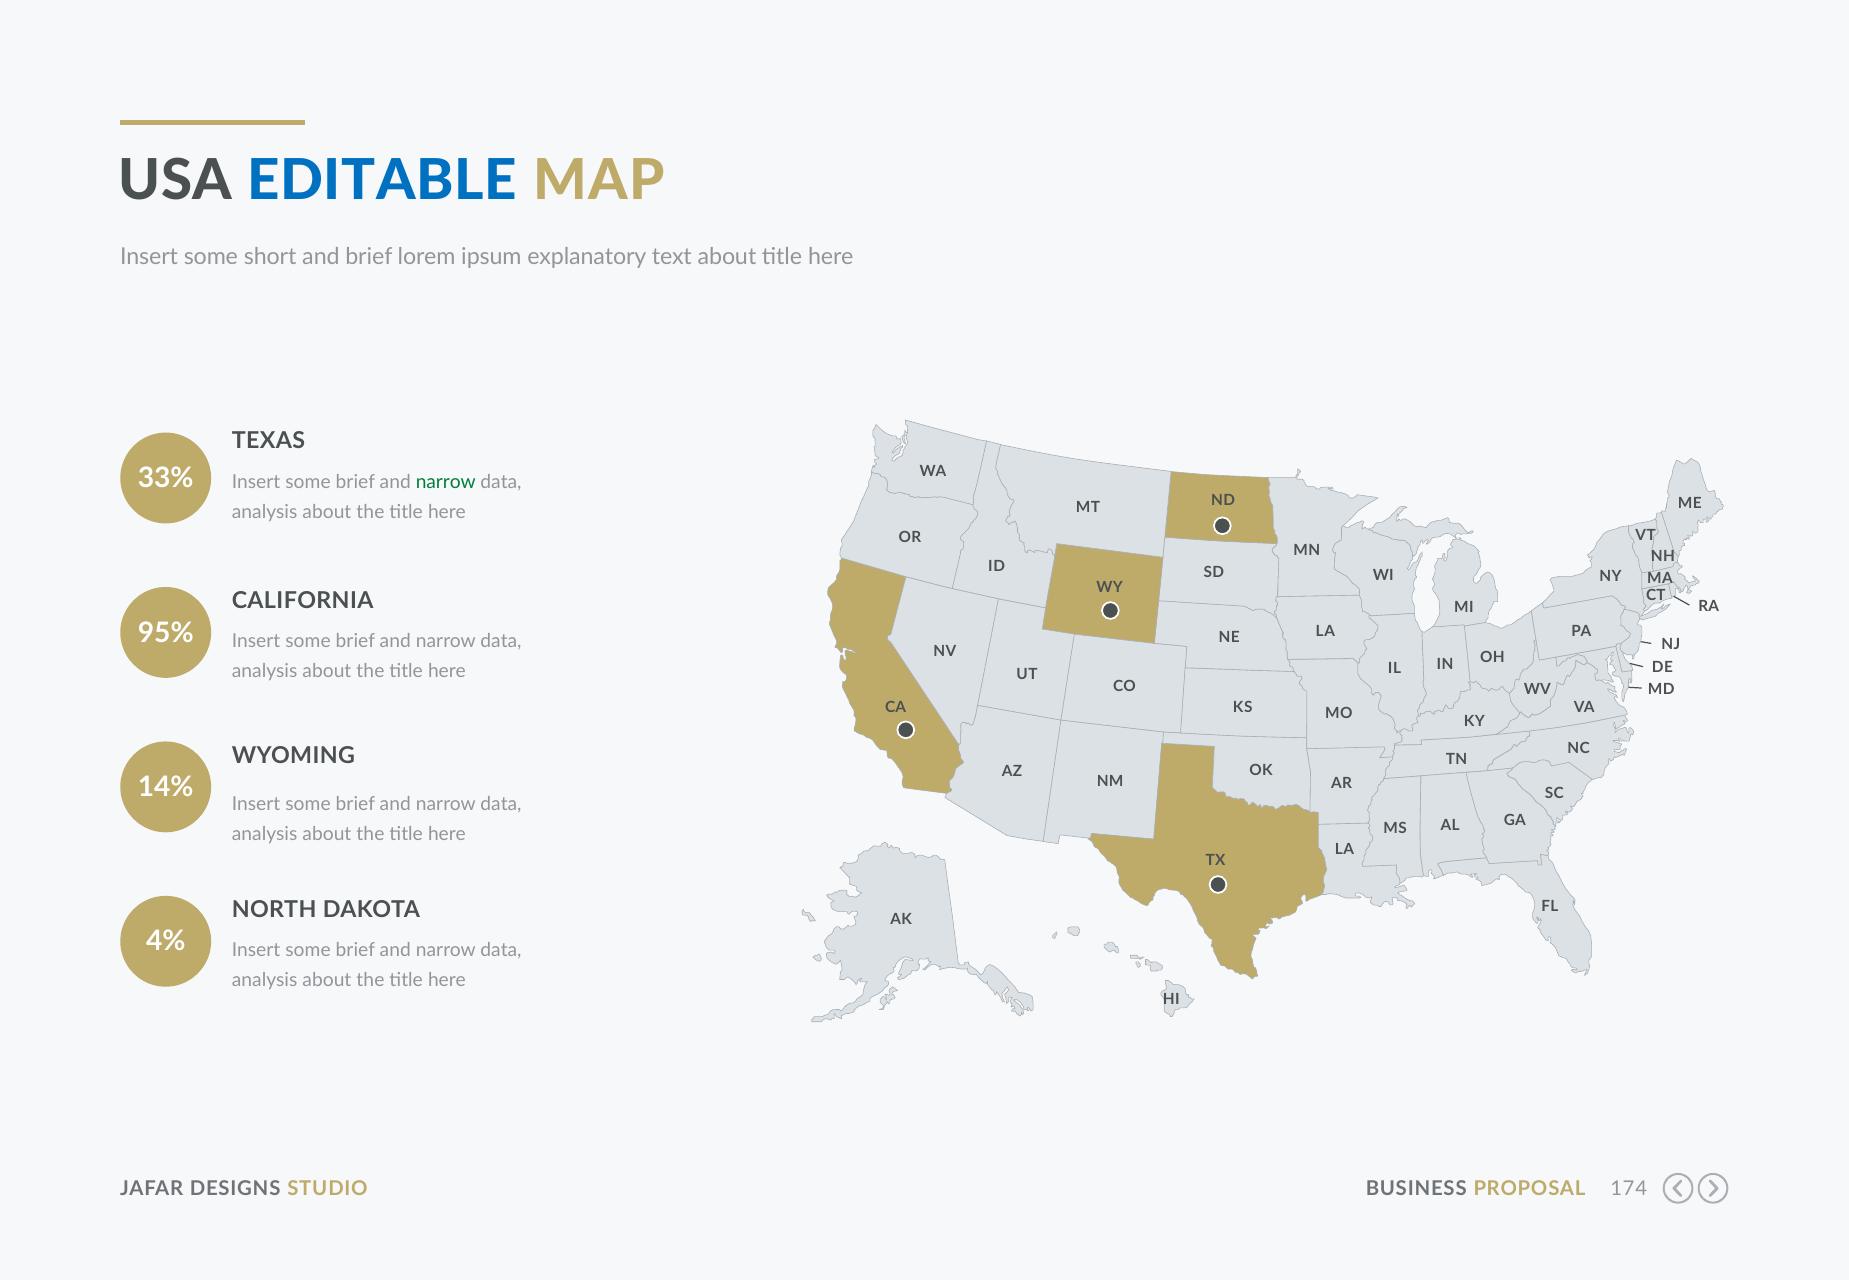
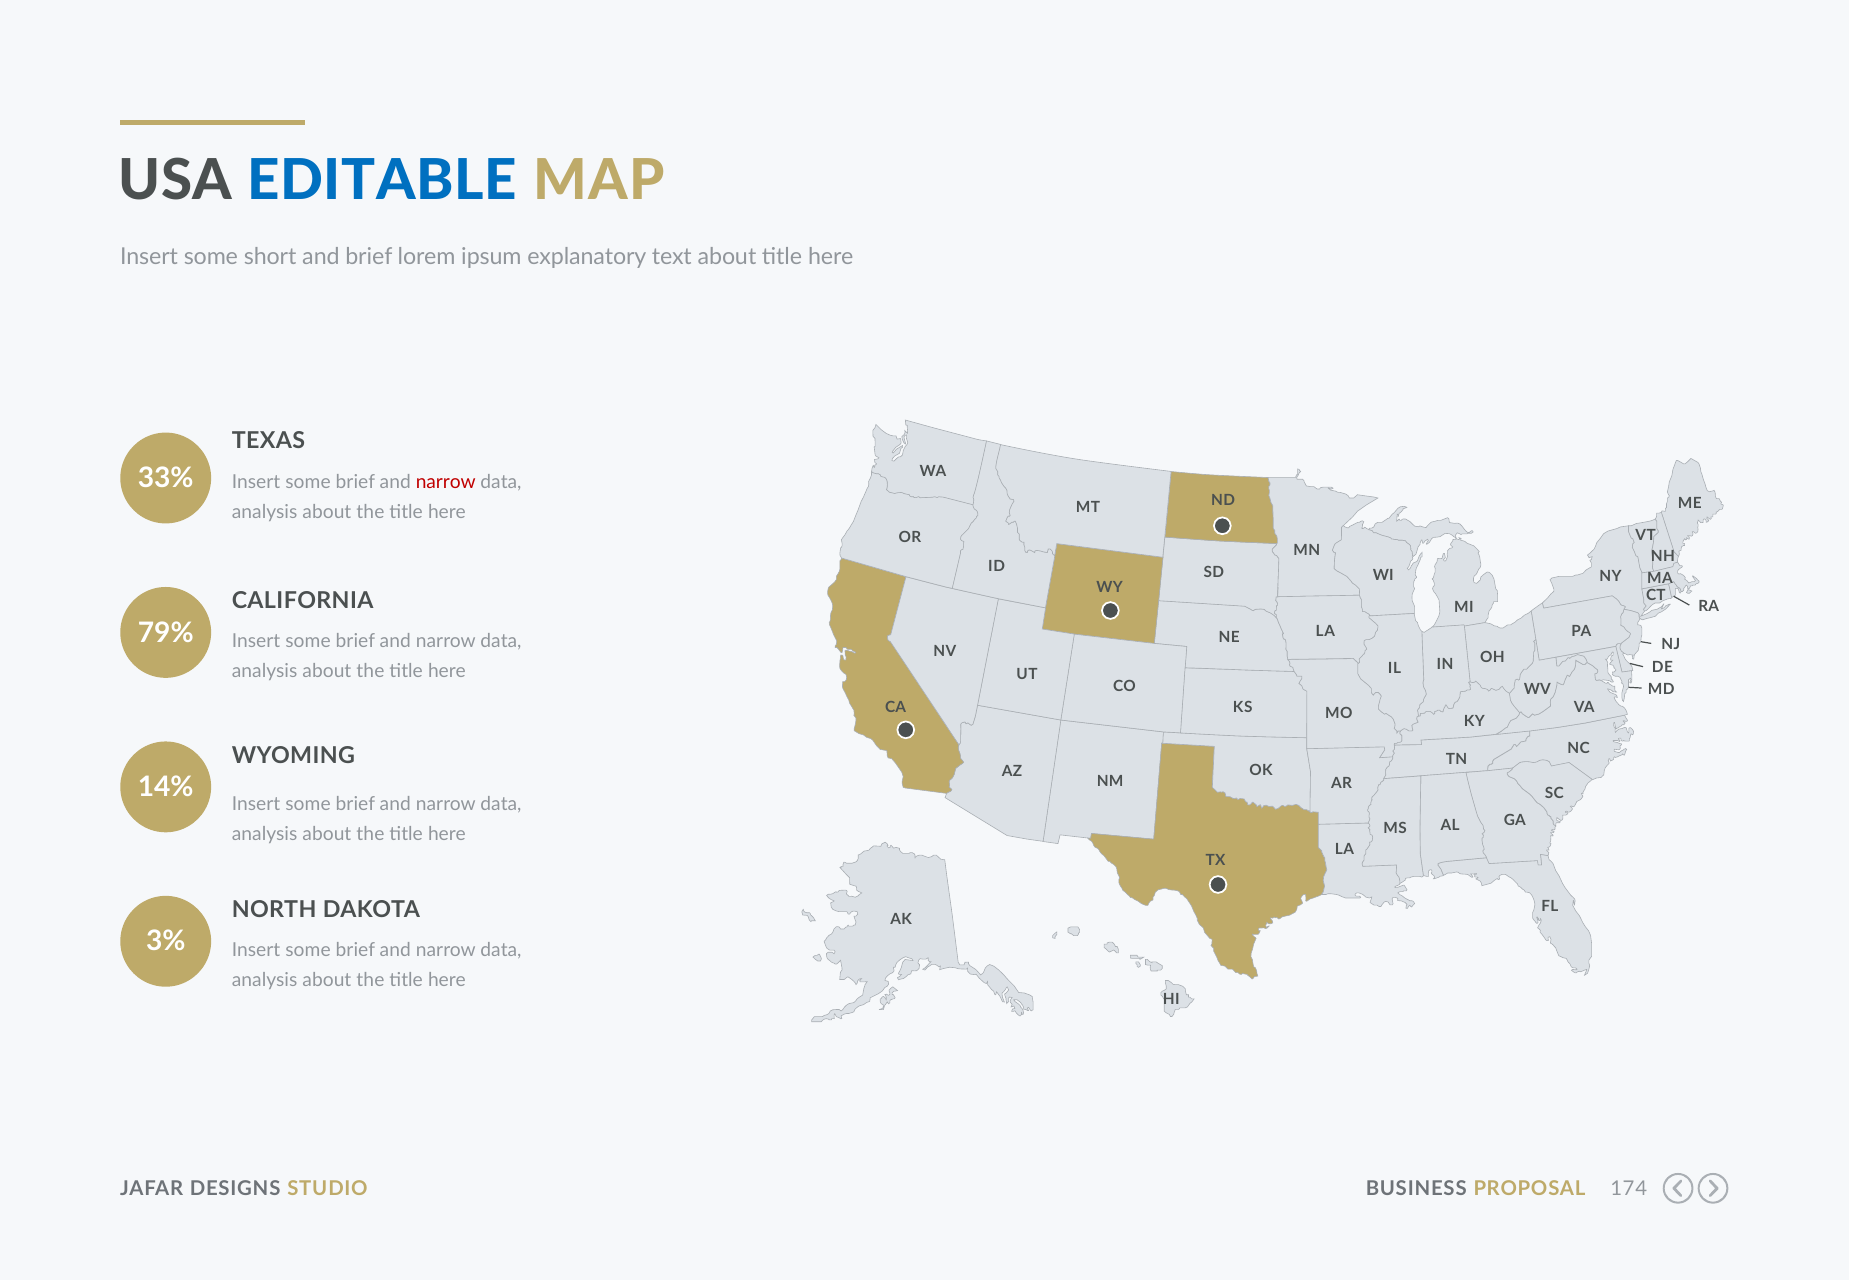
narrow colour: green -> red (446, 482)
95%: 95% -> 79% (166, 633)
4%: 4% -> 3% (166, 942)
